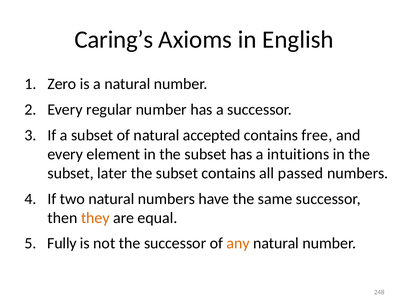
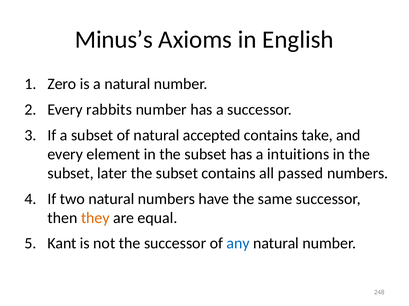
Caring’s: Caring’s -> Minus’s (114, 40)
regular: regular -> rabbits (109, 110)
free: free -> take (317, 136)
Fully: Fully -> Kant (62, 244)
any colour: orange -> blue (238, 244)
